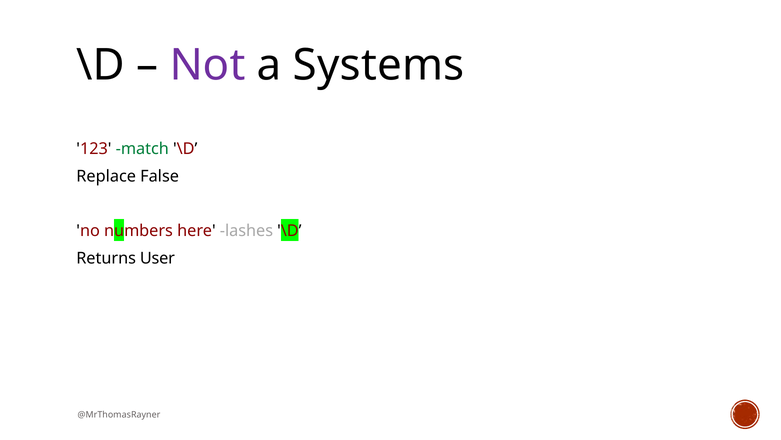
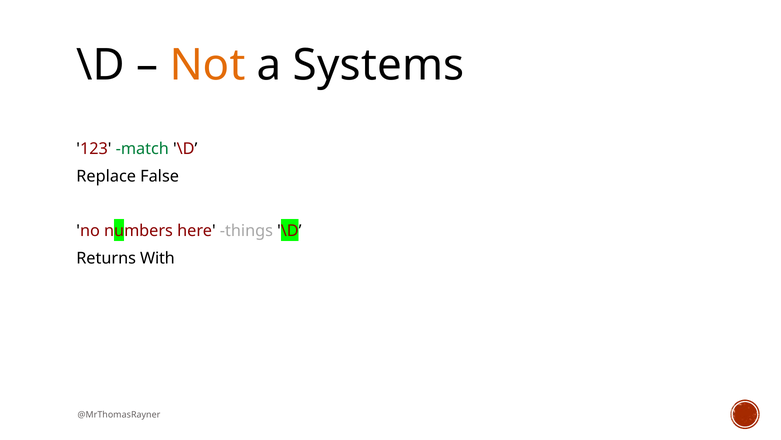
Not colour: purple -> orange (207, 65)
lashes: lashes -> things (246, 231)
User: User -> With (157, 258)
